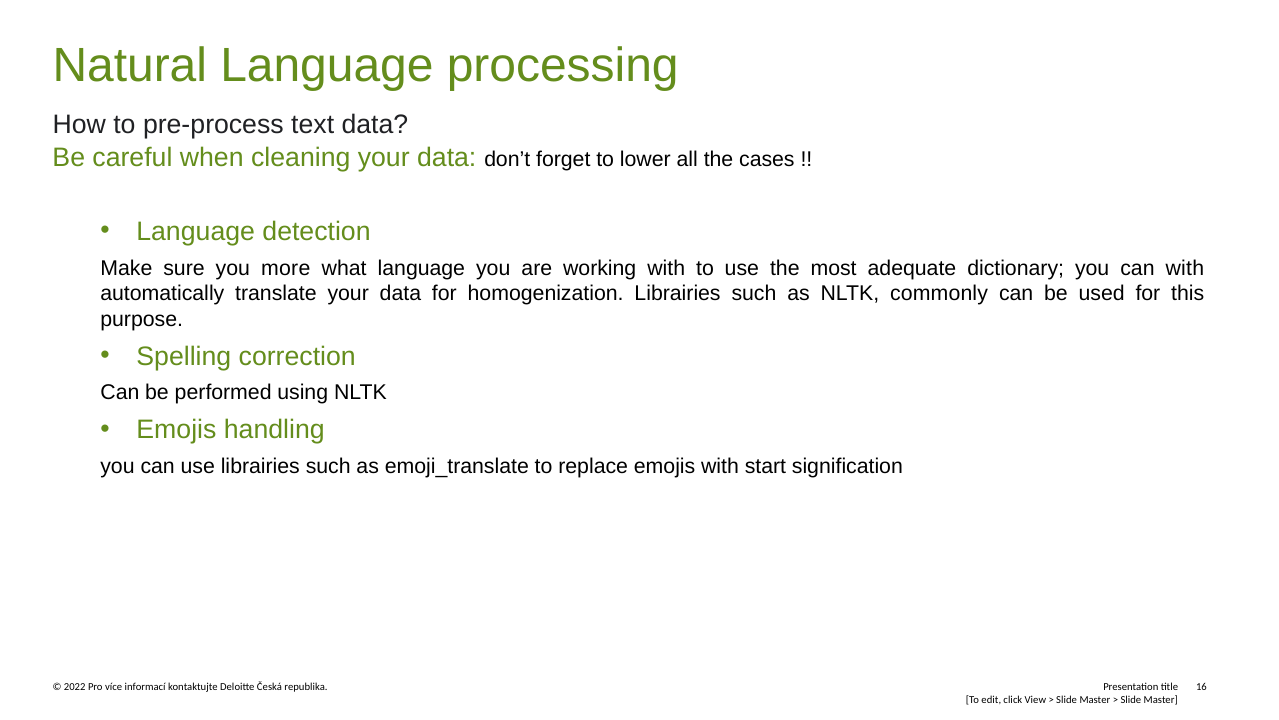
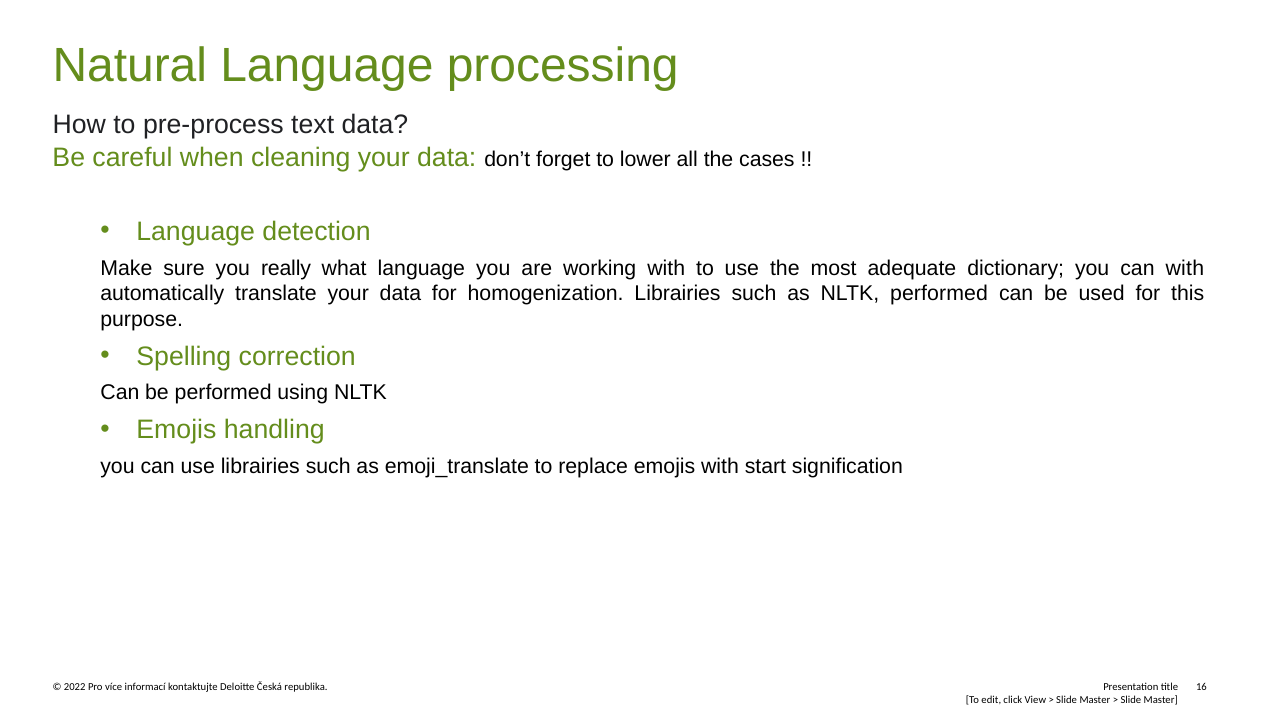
more: more -> really (286, 268)
NLTK commonly: commonly -> performed (939, 293)
